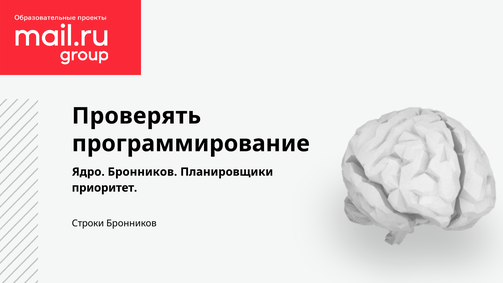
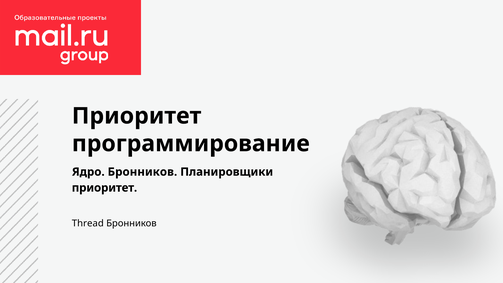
Проверять: Проверять -> Приоритет (137, 116)
Строки: Строки -> Thread (88, 223)
